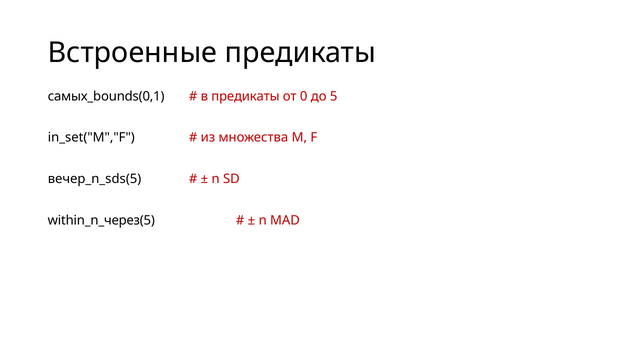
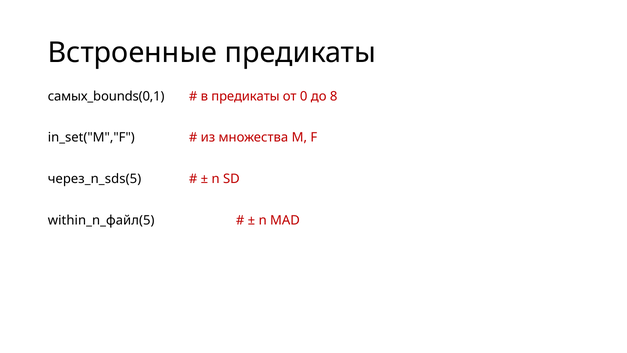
5: 5 -> 8 (334, 96)
вечер_n_sds(5: вечер_n_sds(5 -> через_n_sds(5 (95, 179)
within_n_через(5: within_n_через(5 -> within_n_файл(5 (101, 220)
